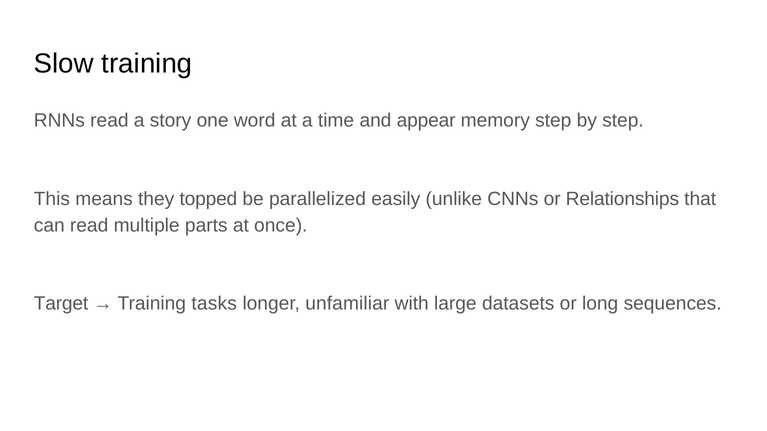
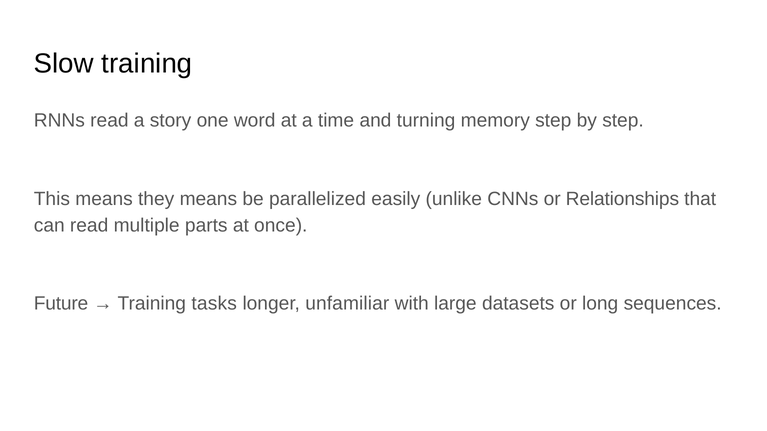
appear: appear -> turning (426, 121)
they topped: topped -> means (208, 199)
Target: Target -> Future (61, 304)
